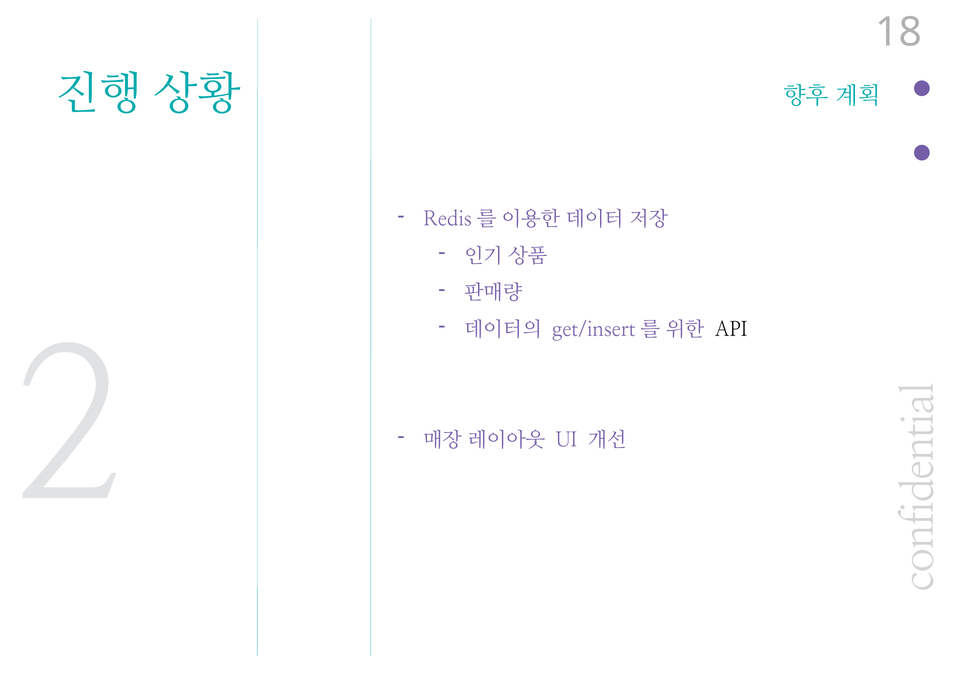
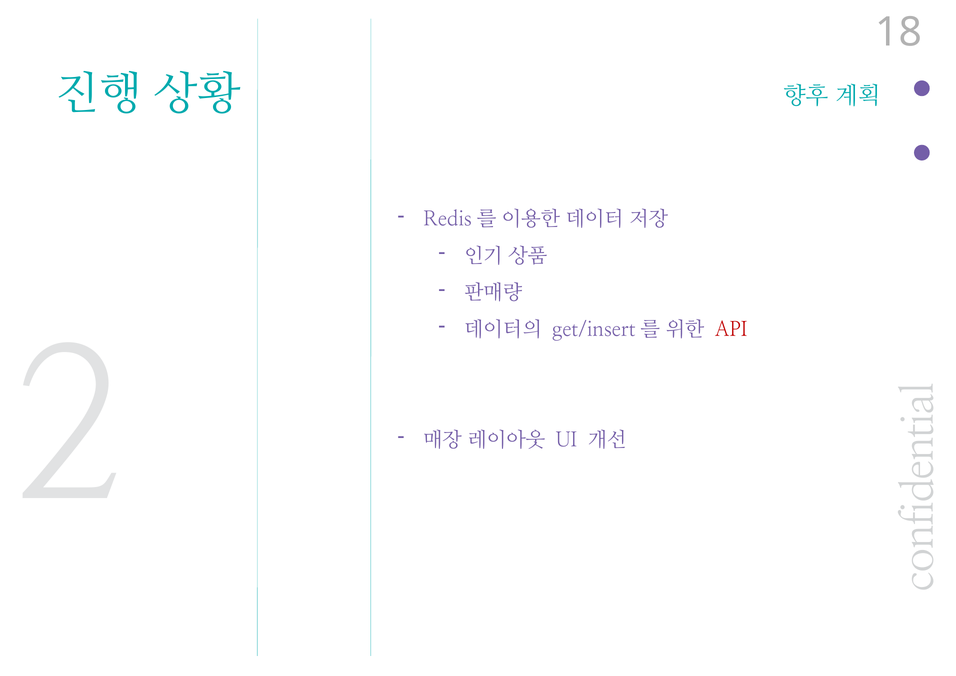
API colour: black -> red (731, 329)
